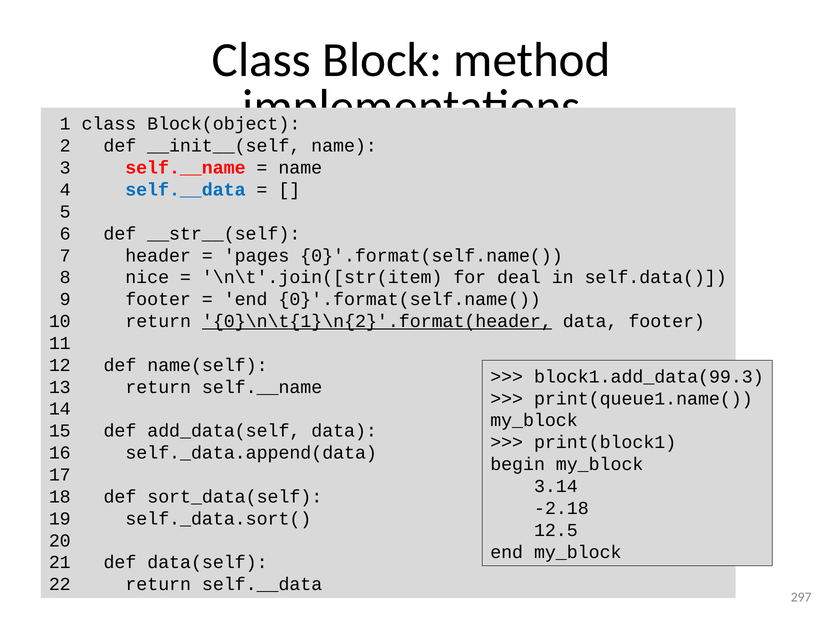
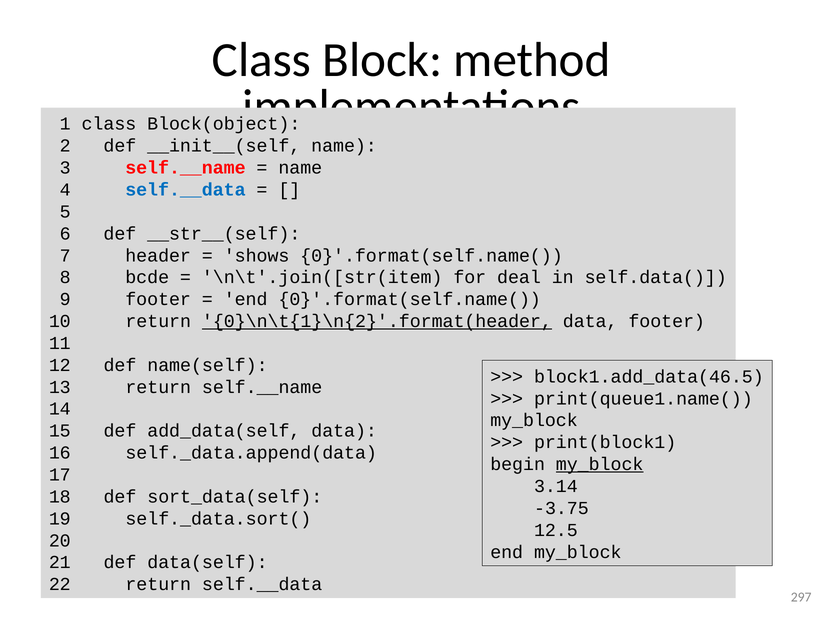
pages: pages -> shows (257, 256)
nice: nice -> bcde (147, 278)
block1.add_data(99.3: block1.add_data(99.3 -> block1.add_data(46.5 (649, 377)
my_block underline: none -> present (600, 465)
-2.18: -2.18 -> -3.75 (561, 508)
